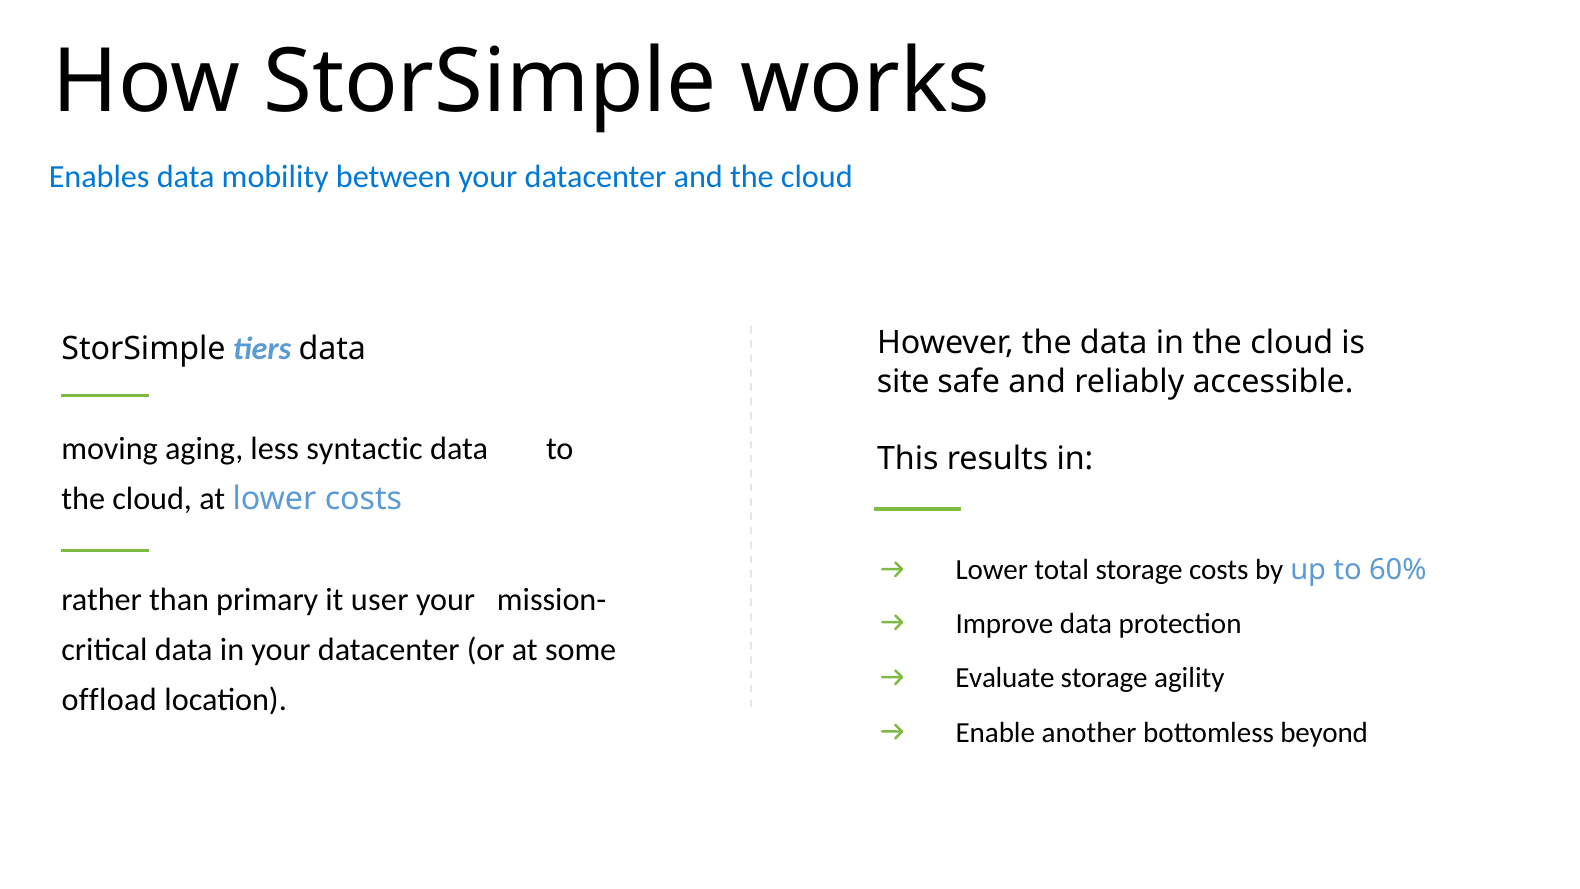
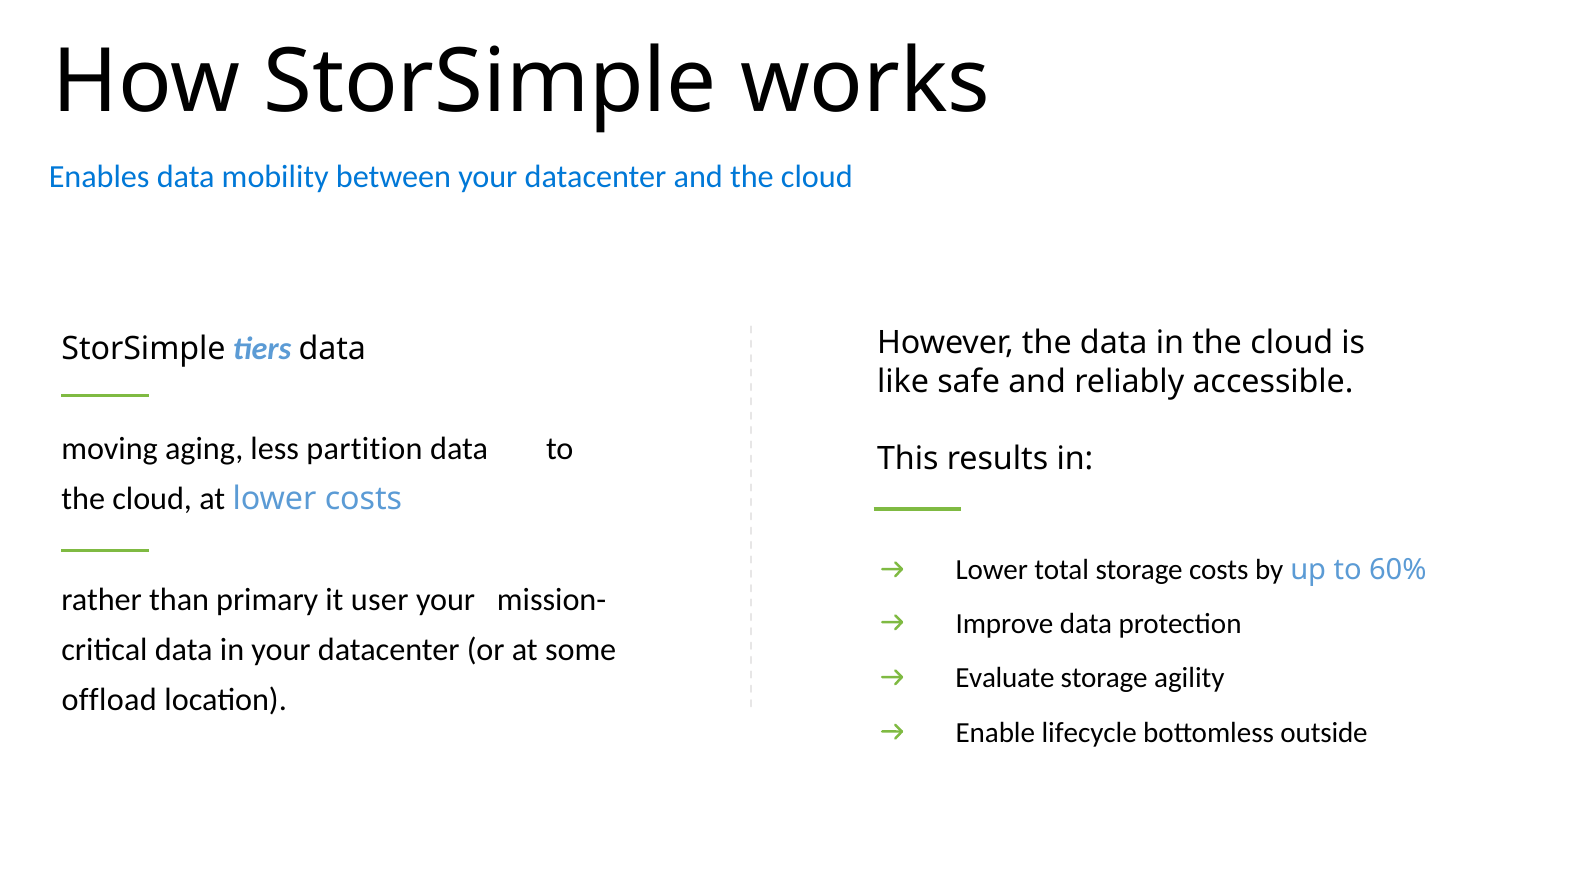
site: site -> like (903, 382)
syntactic: syntactic -> partition (364, 449)
another: another -> lifecycle (1089, 732)
beyond: beyond -> outside (1324, 732)
